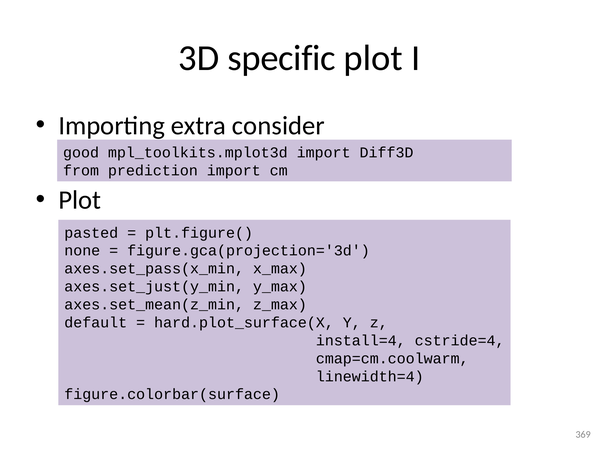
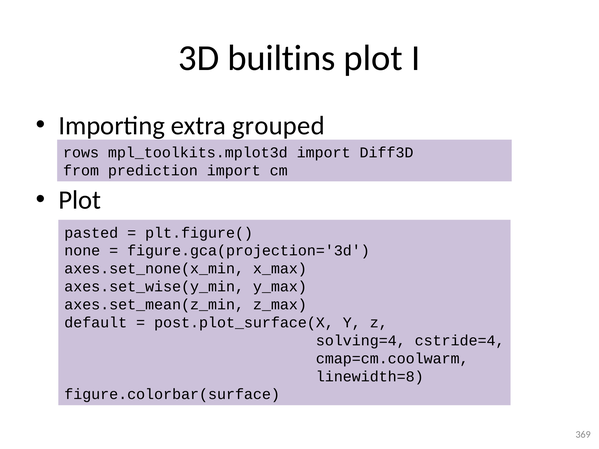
specific: specific -> builtins (282, 58)
consider: consider -> grouped (278, 126)
good: good -> rows (81, 153)
axes.set_pass(x_min: axes.set_pass(x_min -> axes.set_none(x_min (154, 269)
axes.set_just(y_min: axes.set_just(y_min -> axes.set_wise(y_min (154, 287)
hard.plot_surface(X: hard.plot_surface(X -> post.plot_surface(X (244, 323)
install=4: install=4 -> solving=4 (361, 341)
linewidth=4: linewidth=4 -> linewidth=8 (370, 377)
